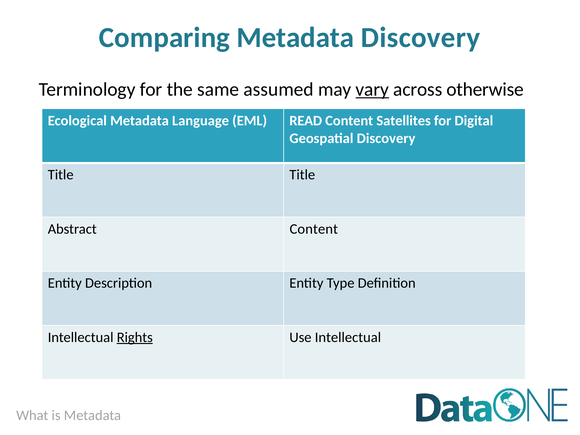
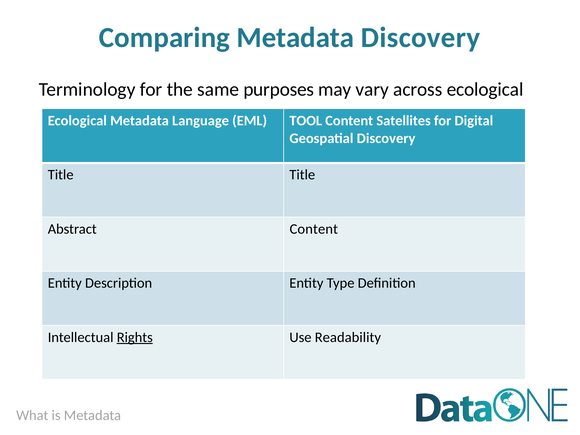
assumed: assumed -> purposes (279, 89)
vary underline: present -> none (372, 89)
across otherwise: otherwise -> ecological (485, 89)
READ: READ -> TOOL (306, 121)
Use Intellectual: Intellectual -> Readability (348, 337)
